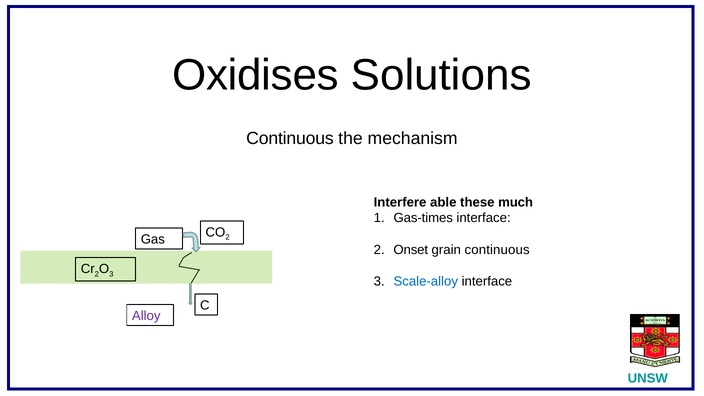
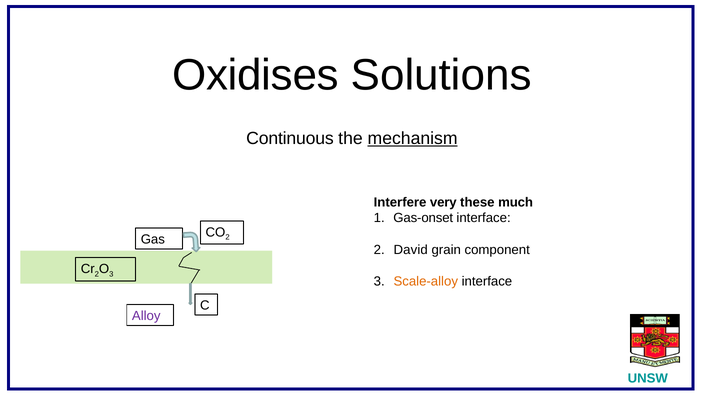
mechanism underline: none -> present (413, 138)
able: able -> very (443, 202)
Gas-times: Gas-times -> Gas-onset (423, 218)
Onset: Onset -> David (411, 250)
grain continuous: continuous -> component (497, 250)
Scale-alloy colour: blue -> orange (426, 281)
